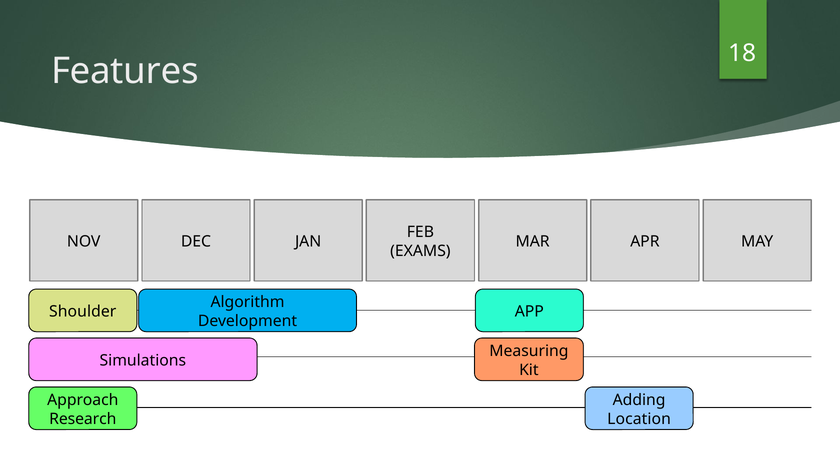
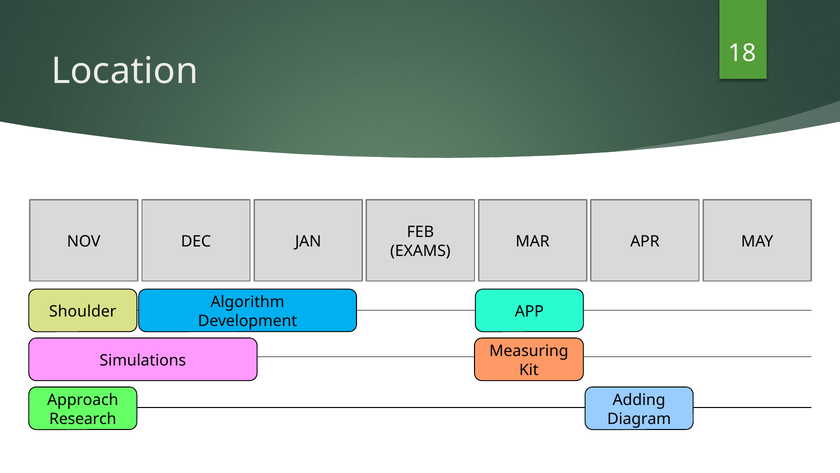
Features: Features -> Location (125, 71)
Location: Location -> Diagram (639, 418)
